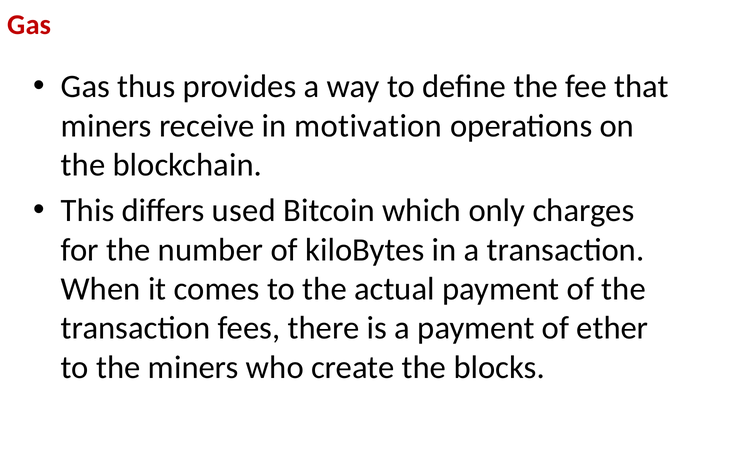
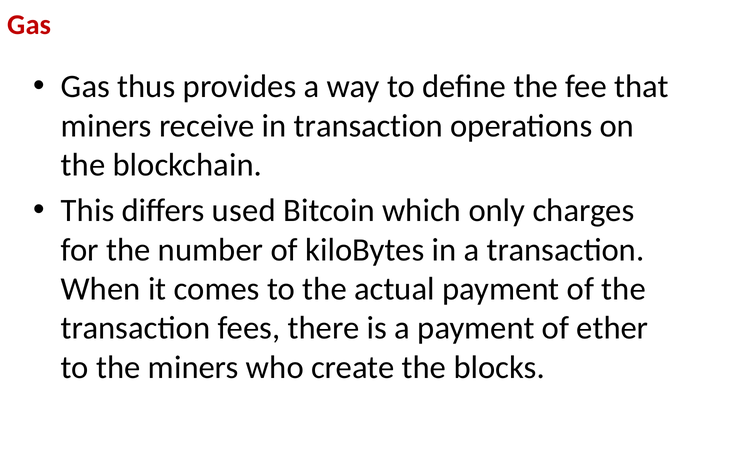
in motivation: motivation -> transaction (368, 126)
